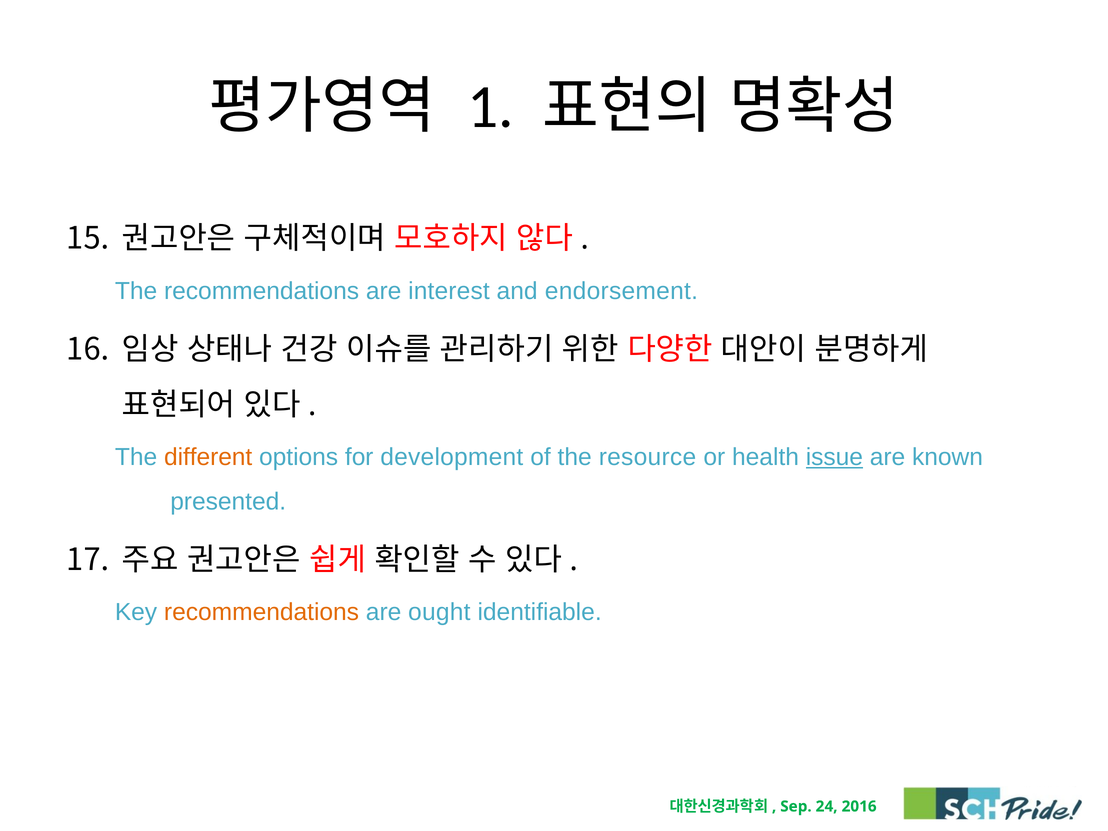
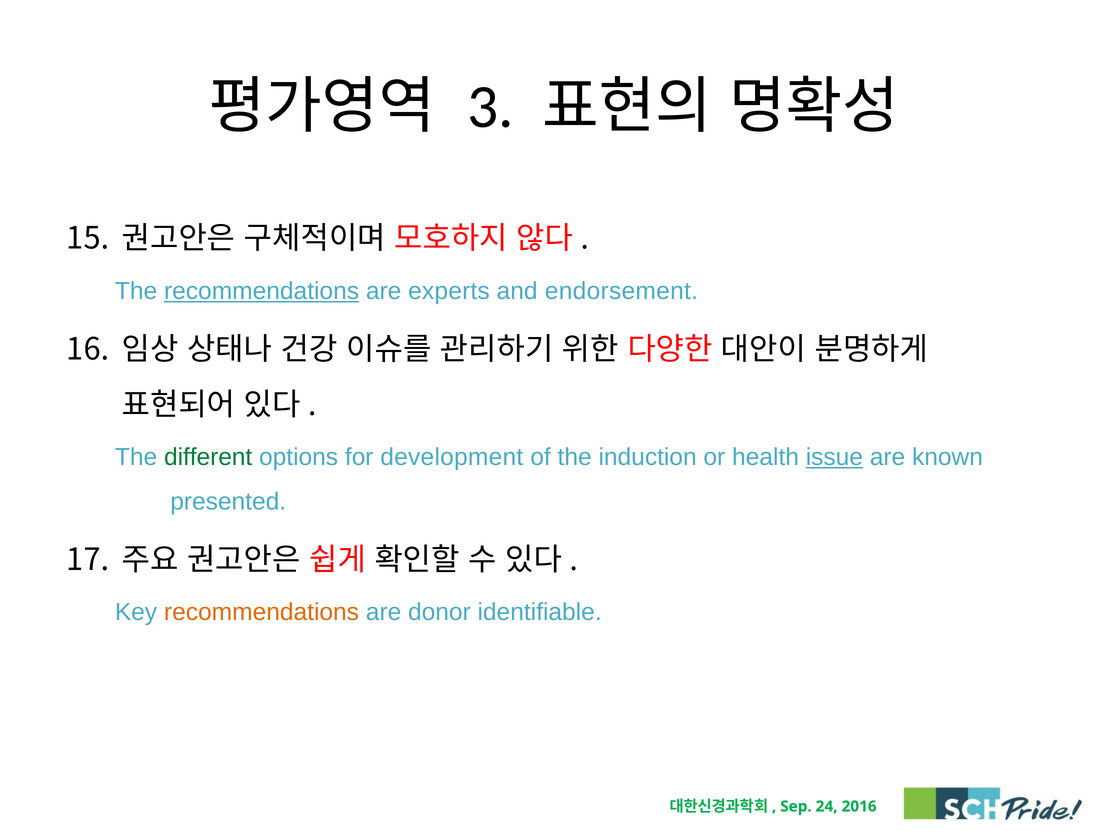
1: 1 -> 3 (490, 107)
recommendations underline: none -> present (262, 291)
interest: interest -> experts (449, 291)
different colour: orange -> green (208, 457)
resource: resource -> induction (648, 457)
ought: ought -> donor (439, 612)
